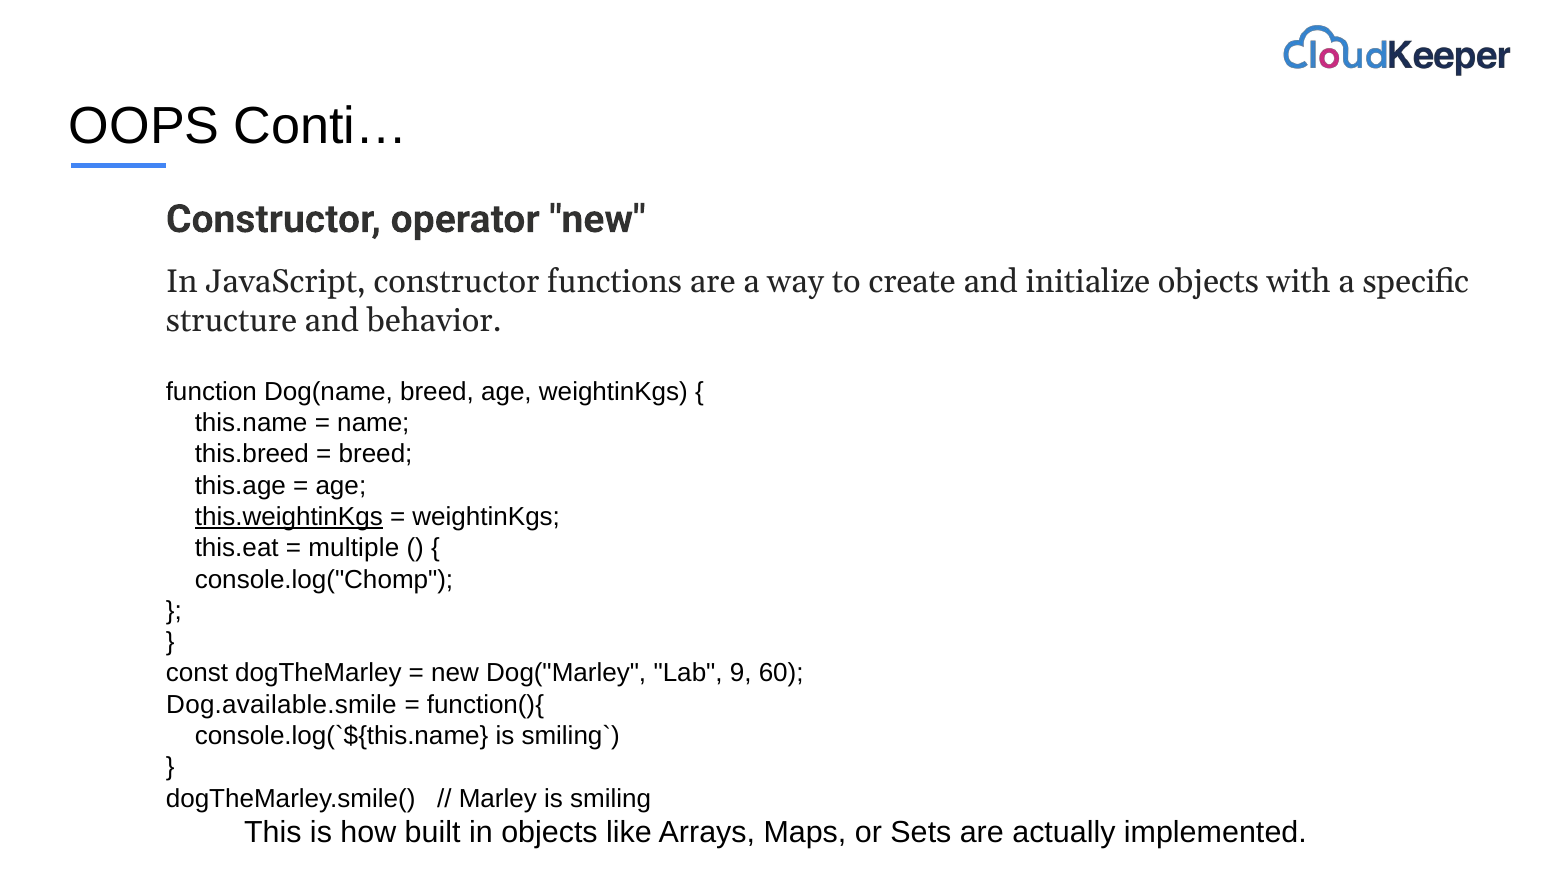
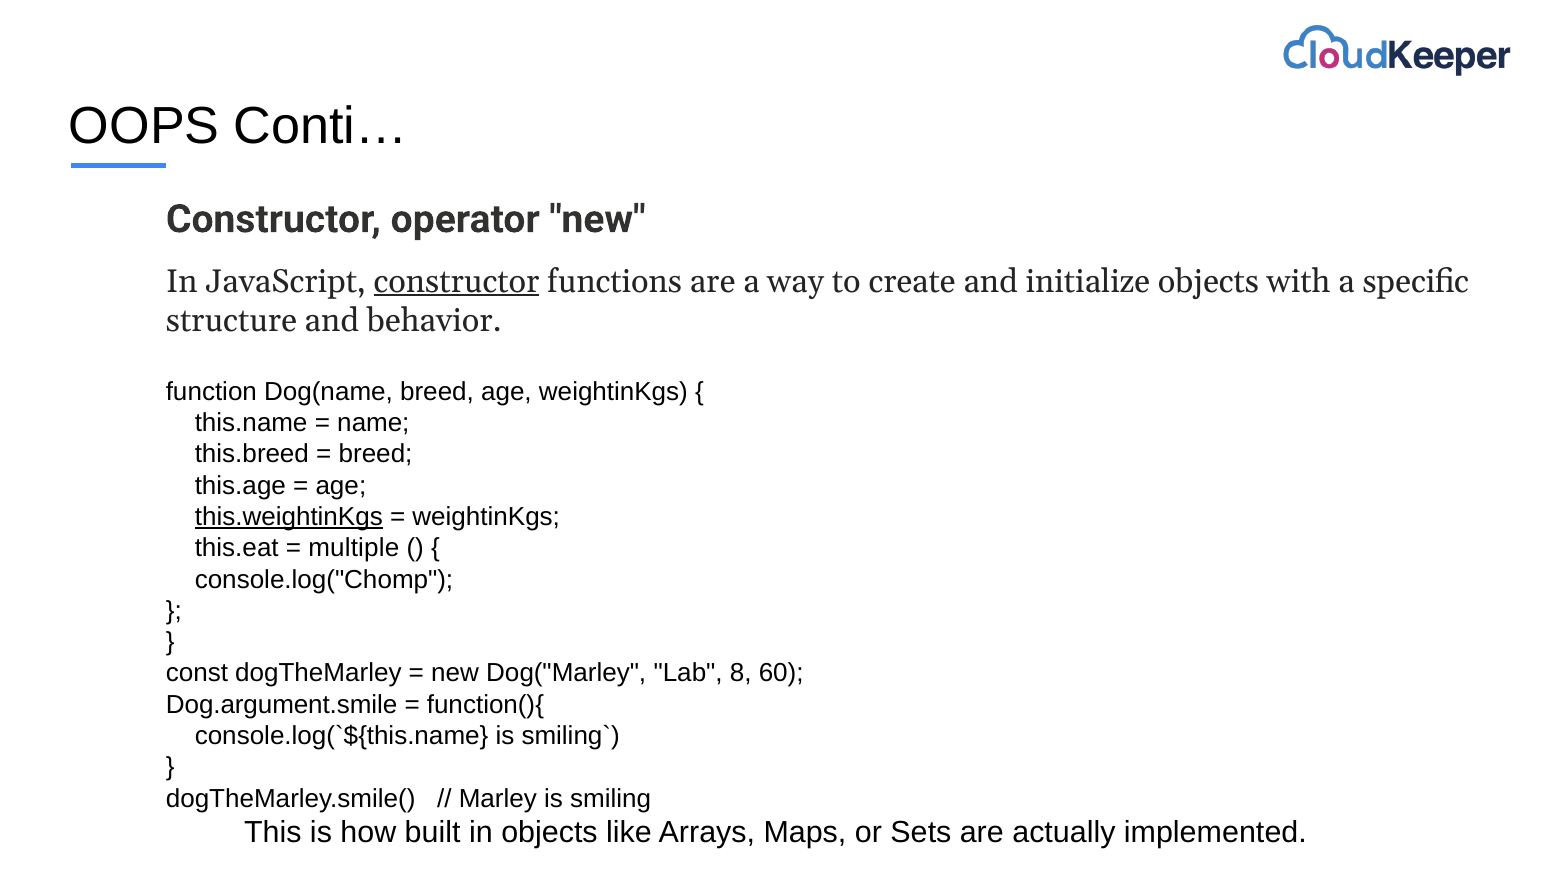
constructor underline: none -> present (457, 281)
9: 9 -> 8 (741, 673)
Dog.available.smile: Dog.available.smile -> Dog.argument.smile (282, 705)
